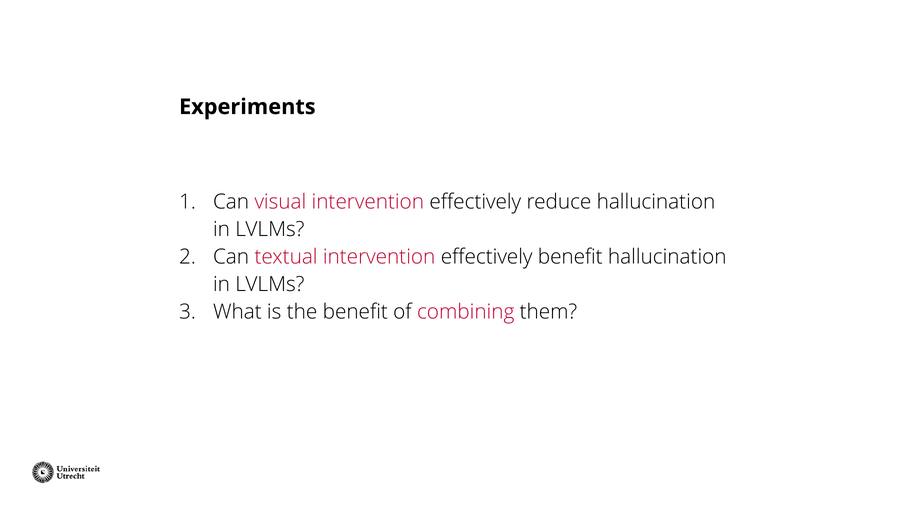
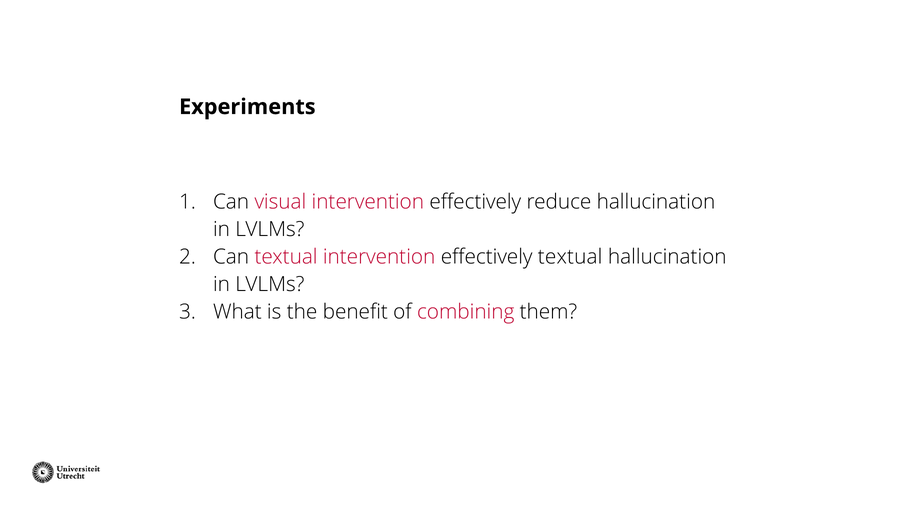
effectively benefit: benefit -> textual (570, 257)
